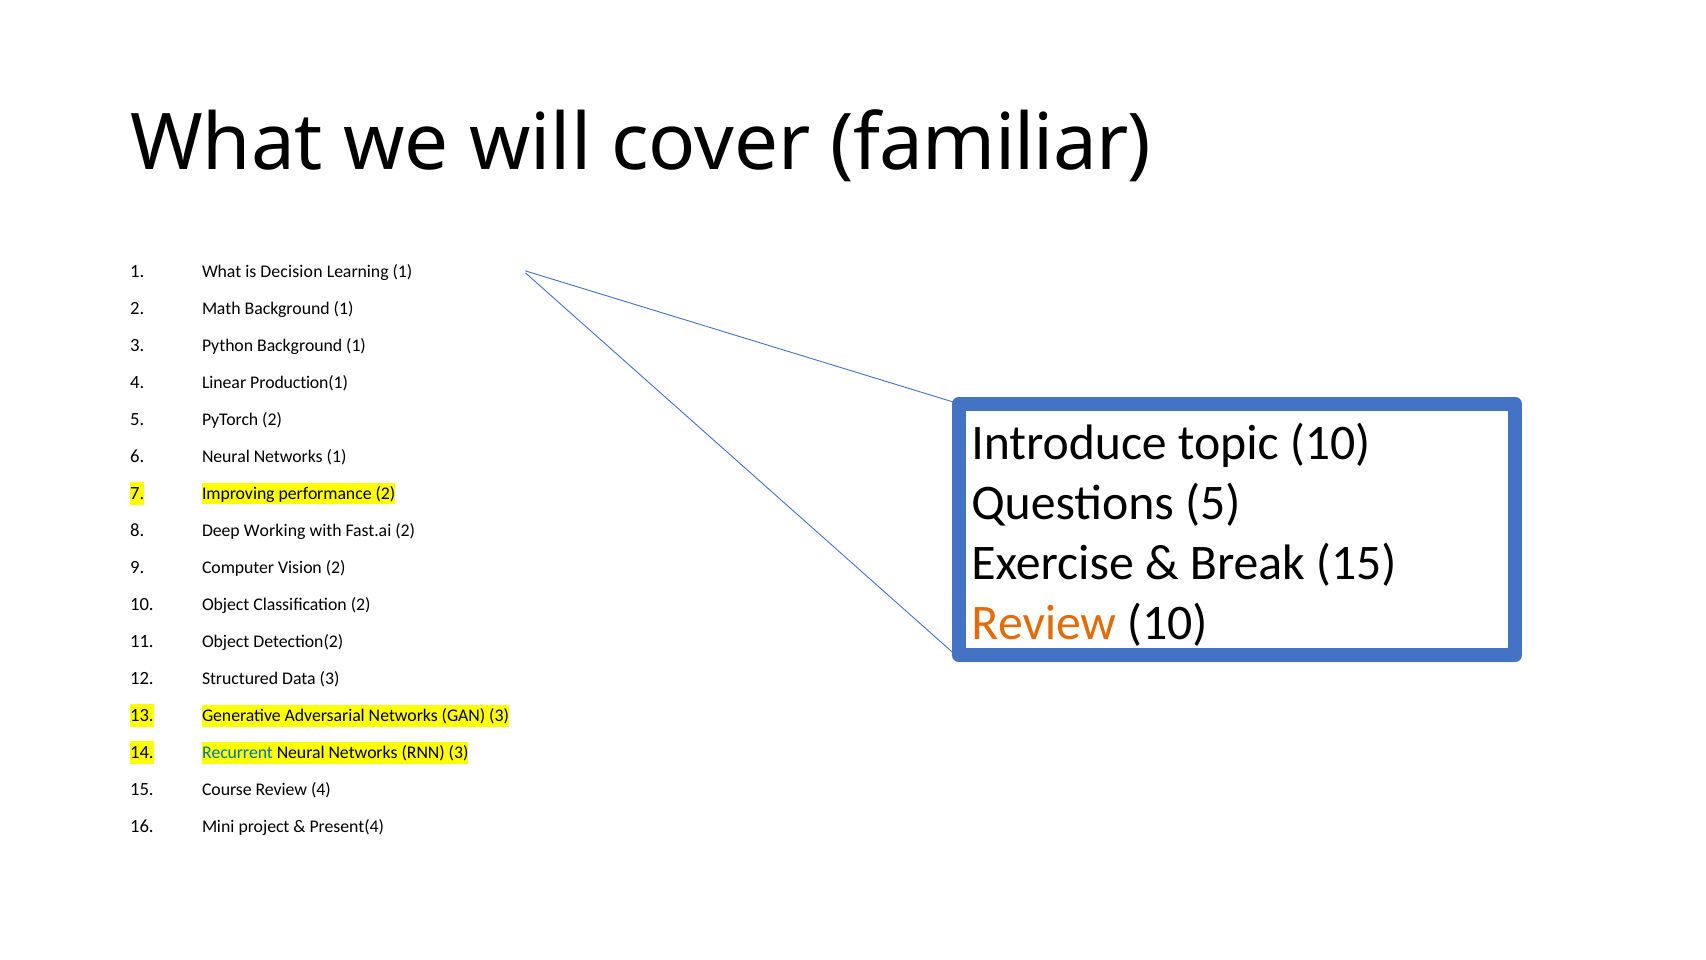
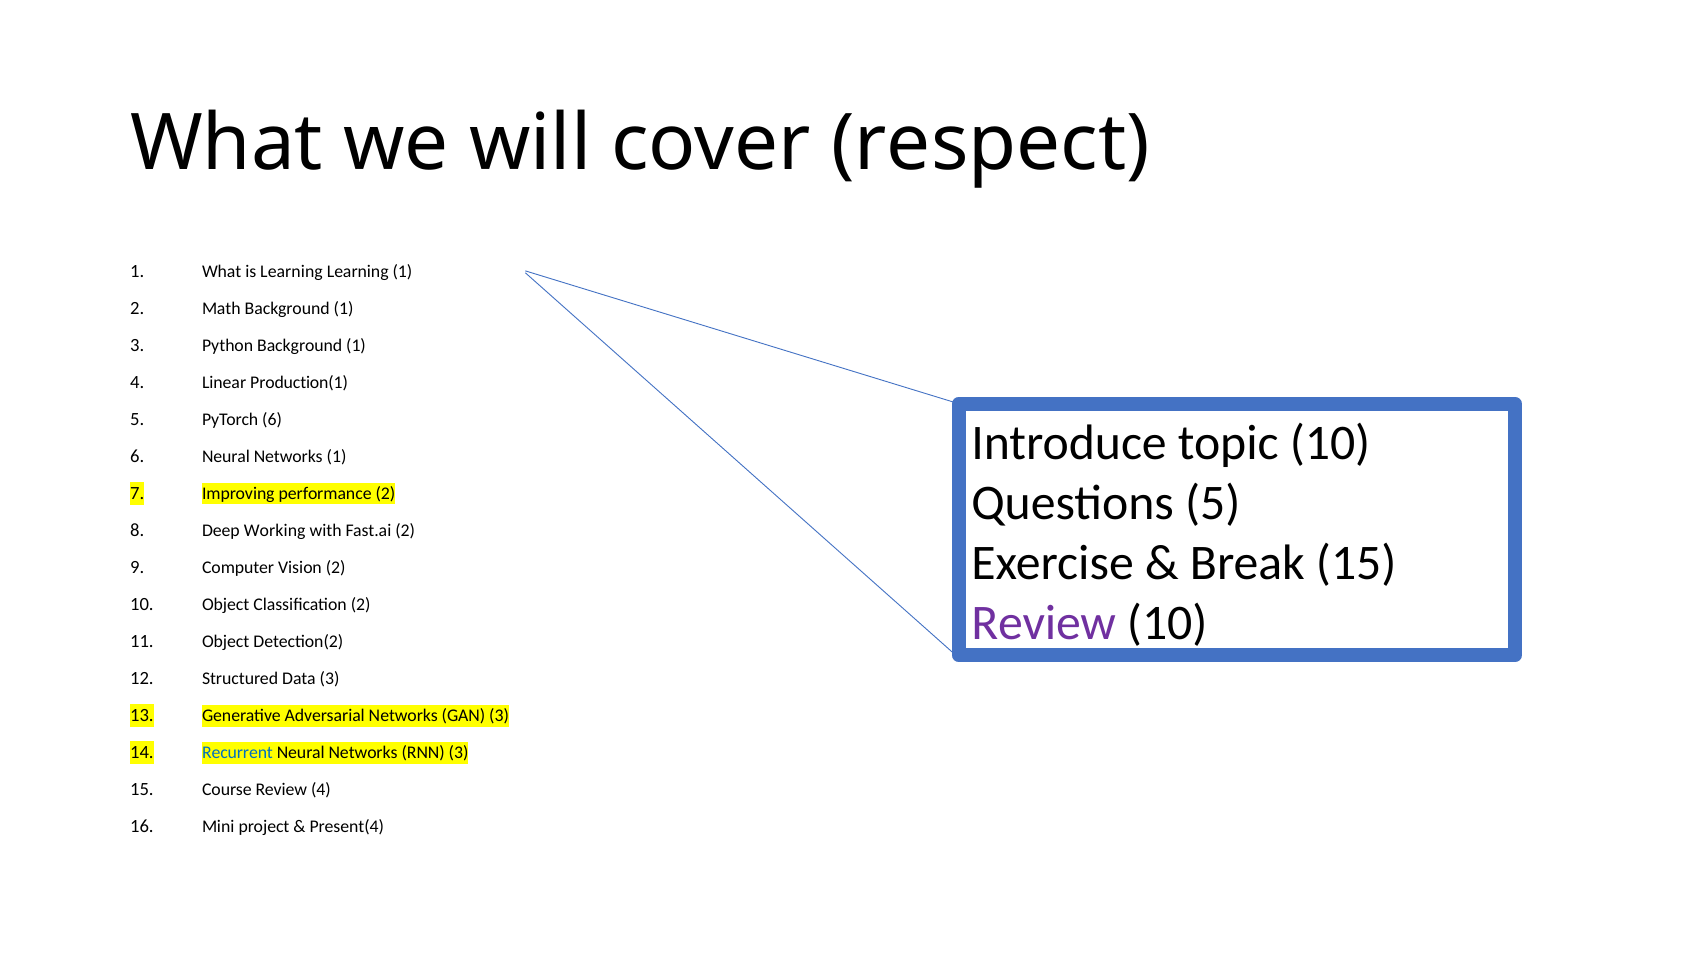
familiar: familiar -> respect (991, 143)
is Decision: Decision -> Learning (292, 271)
PyTorch 2: 2 -> 6 (272, 419)
Review colour: orange -> purple (1044, 622)
